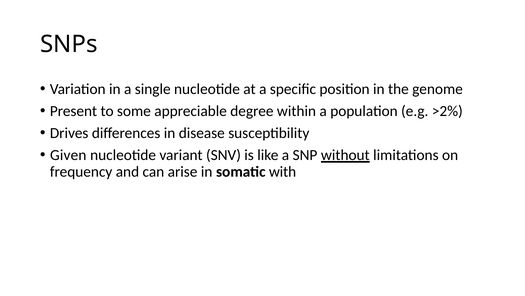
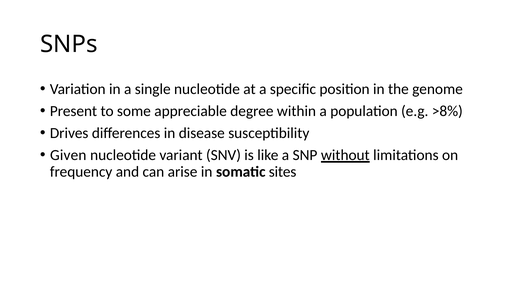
>2%: >2% -> >8% (447, 111)
with: with -> sites (283, 171)
